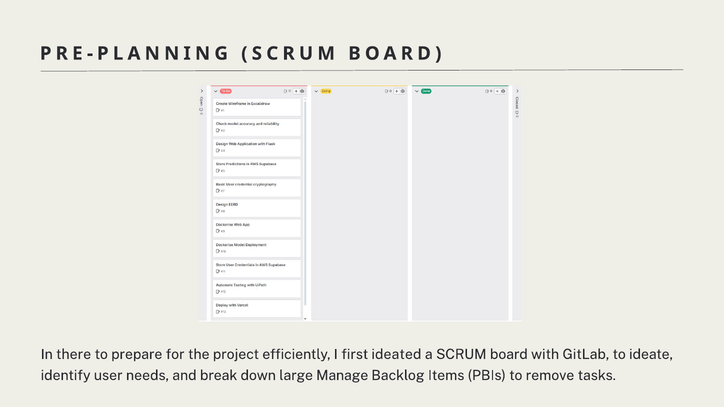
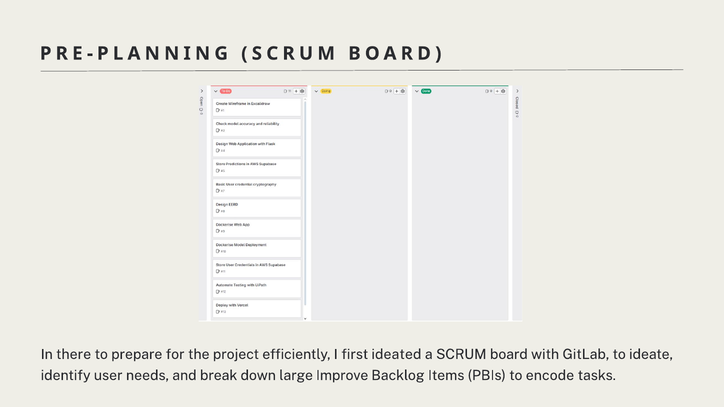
Manage: Manage -> Improve (342, 376)
remove: remove -> encode (550, 376)
